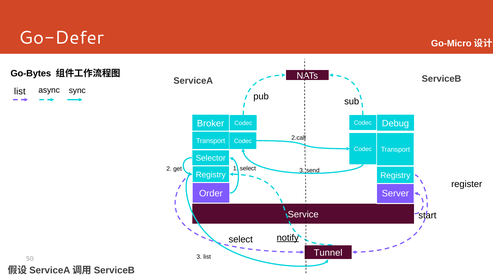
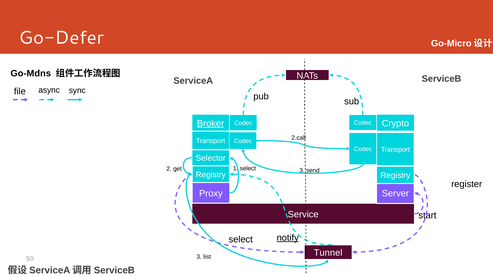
Go-Bytes: Go-Bytes -> Go-Mdns (31, 74)
list: list -> file (20, 92)
Broker underline: none -> present (211, 123)
Debug: Debug -> Crypto (395, 123)
Order: Order -> Proxy (211, 194)
